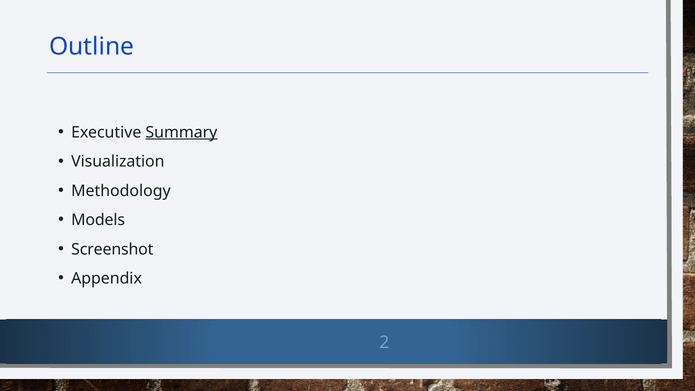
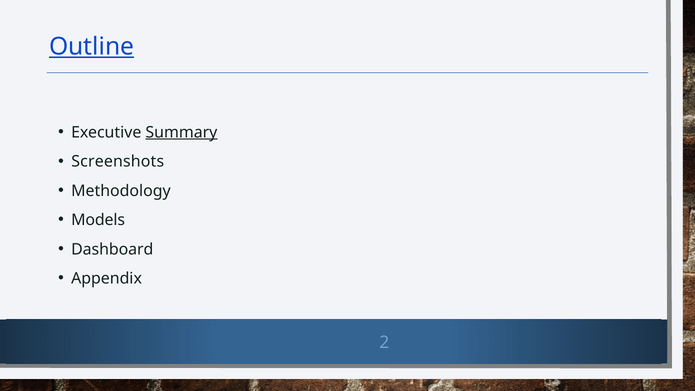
Outline underline: none -> present (92, 46)
Visualization: Visualization -> Screenshots (118, 162)
Screenshot: Screenshot -> Dashboard (112, 249)
